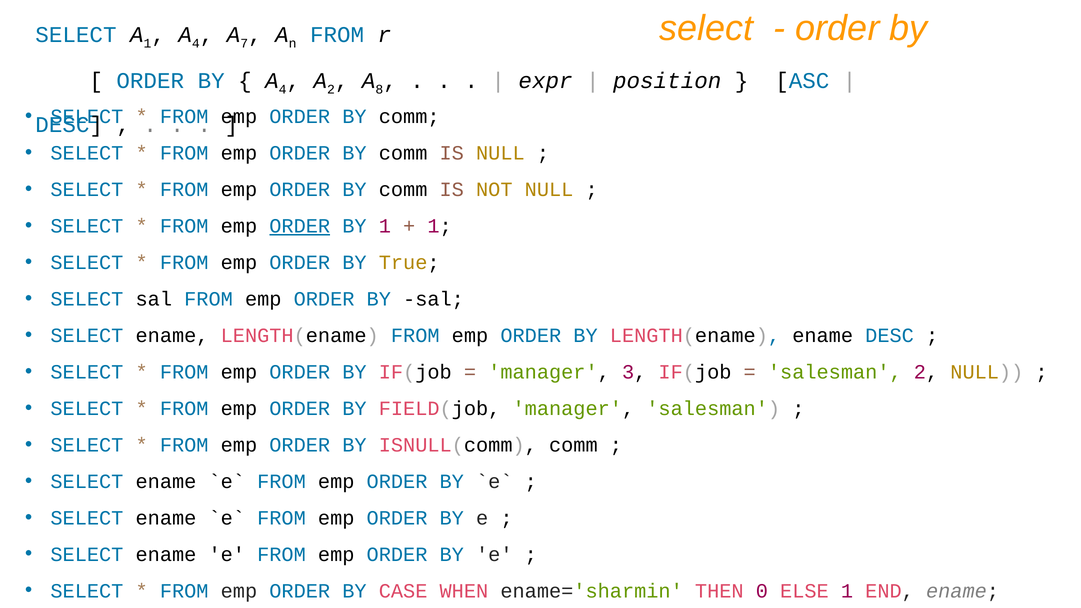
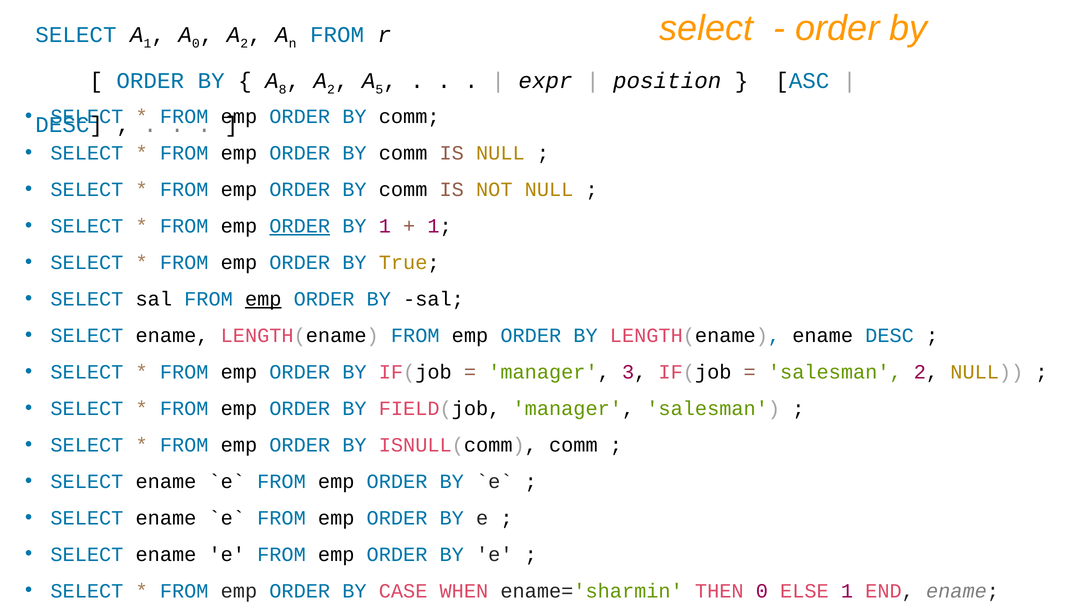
4: 4 -> 0 (196, 43)
7: 7 -> 2 (244, 43)
4: 4 -> 8 (283, 89)
8: 8 -> 5 (379, 89)
emp underline: none -> present (263, 299)
